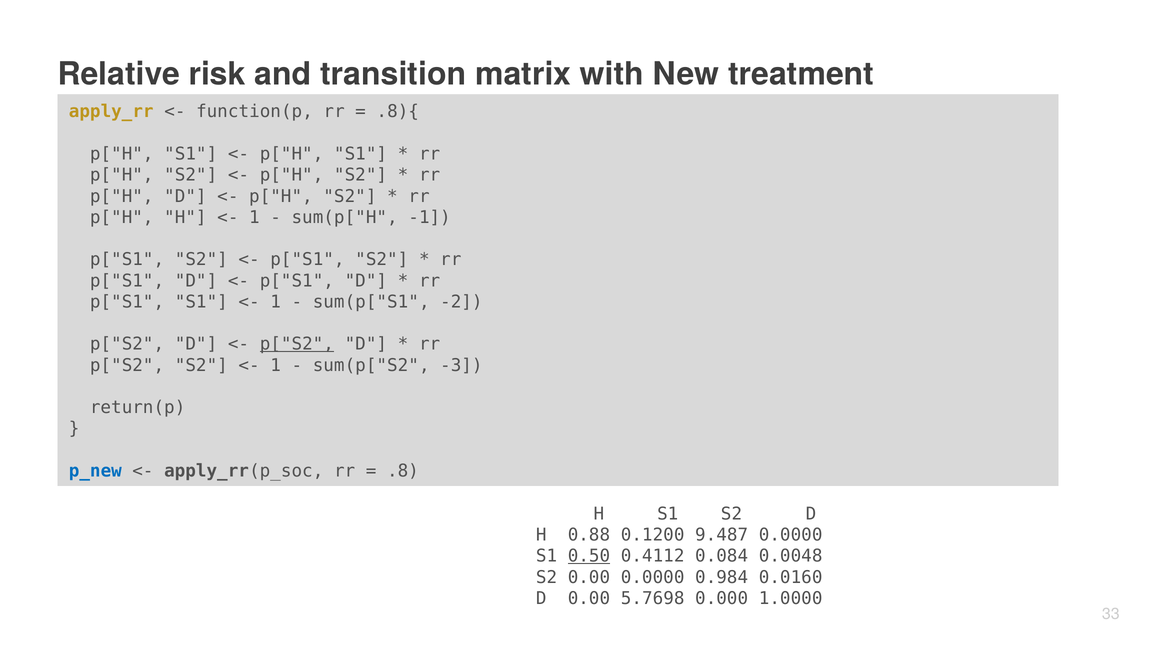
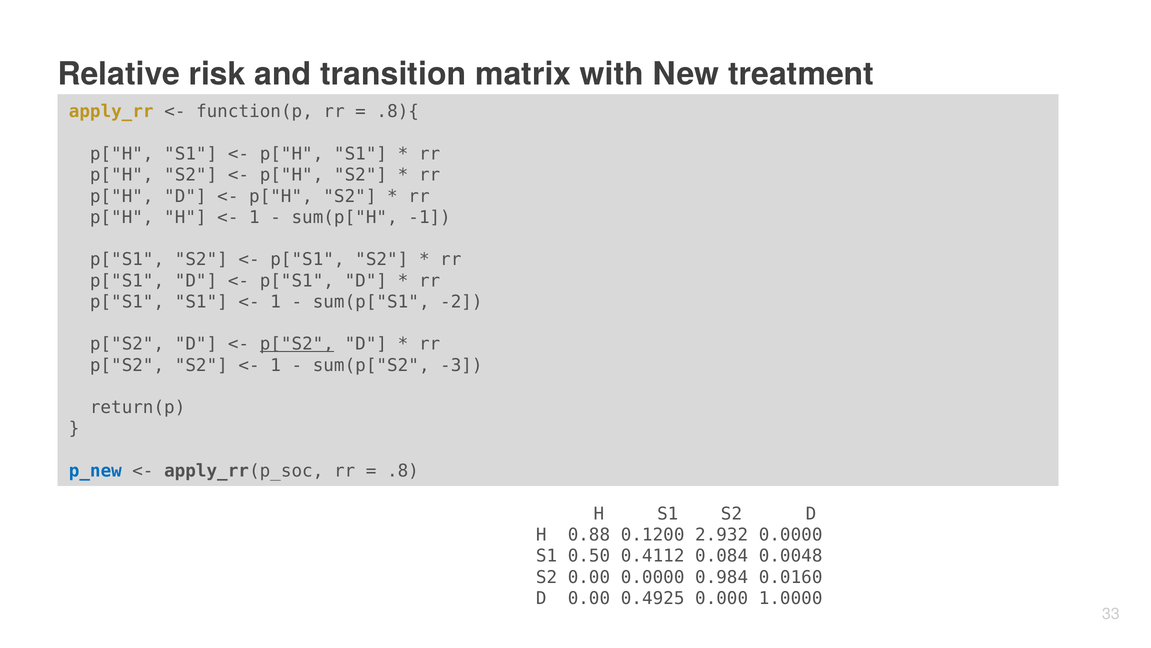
9.487: 9.487 -> 2.932 (722, 535)
0.50 underline: present -> none (589, 556)
5.7698: 5.7698 -> 0.4925 (653, 598)
